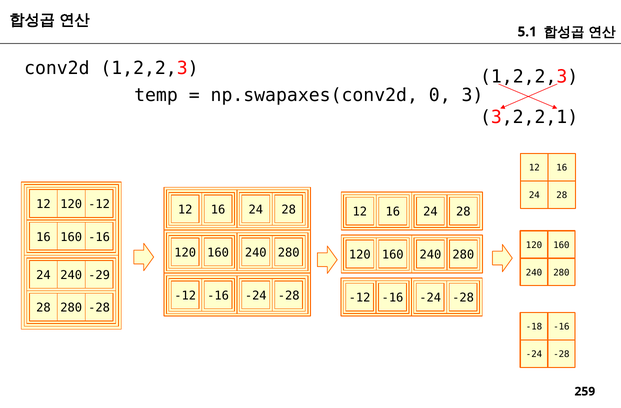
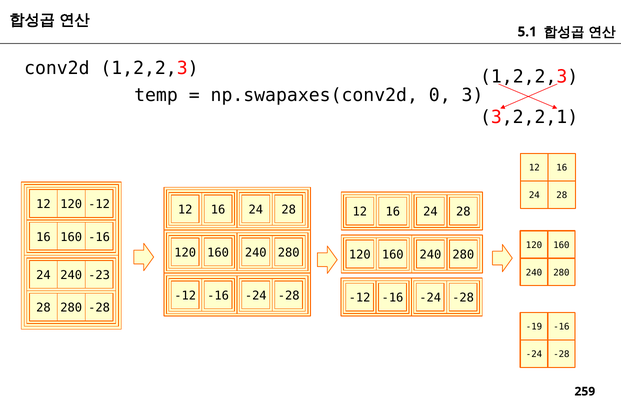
-29: -29 -> -23 (99, 275)
-18: -18 -> -19 (534, 327)
